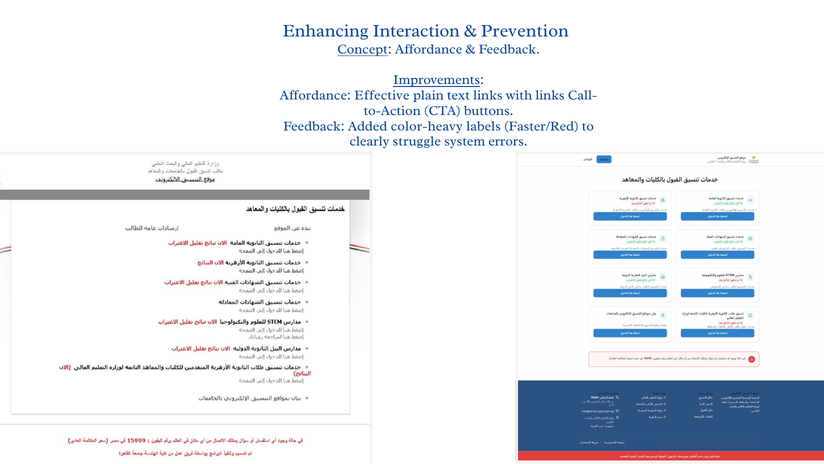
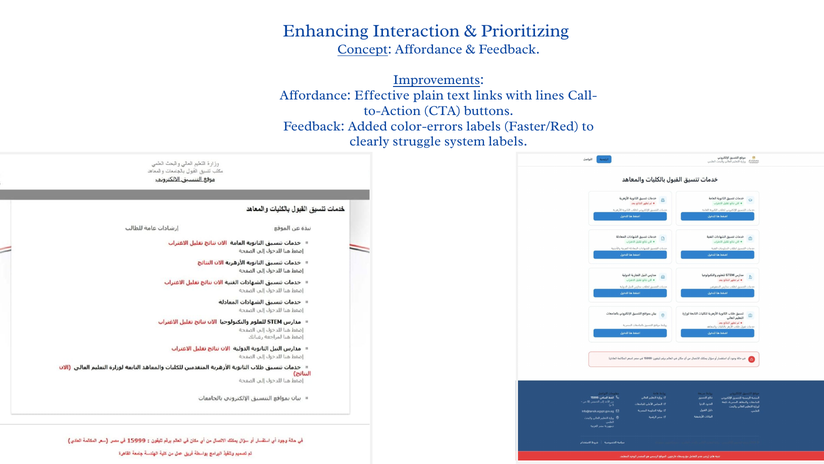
Prevention: Prevention -> Prioritizing (525, 31)
with links: links -> lines (550, 95)
color-heavy: color-heavy -> color-errors (427, 126)
system errors: errors -> labels (508, 141)
